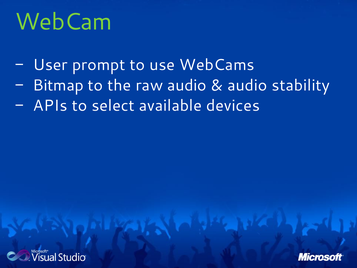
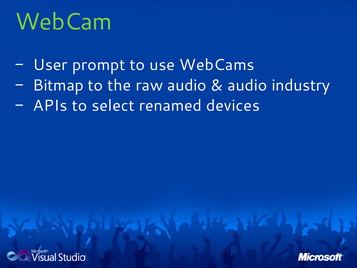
stability: stability -> industry (301, 85)
available: available -> renamed (170, 106)
